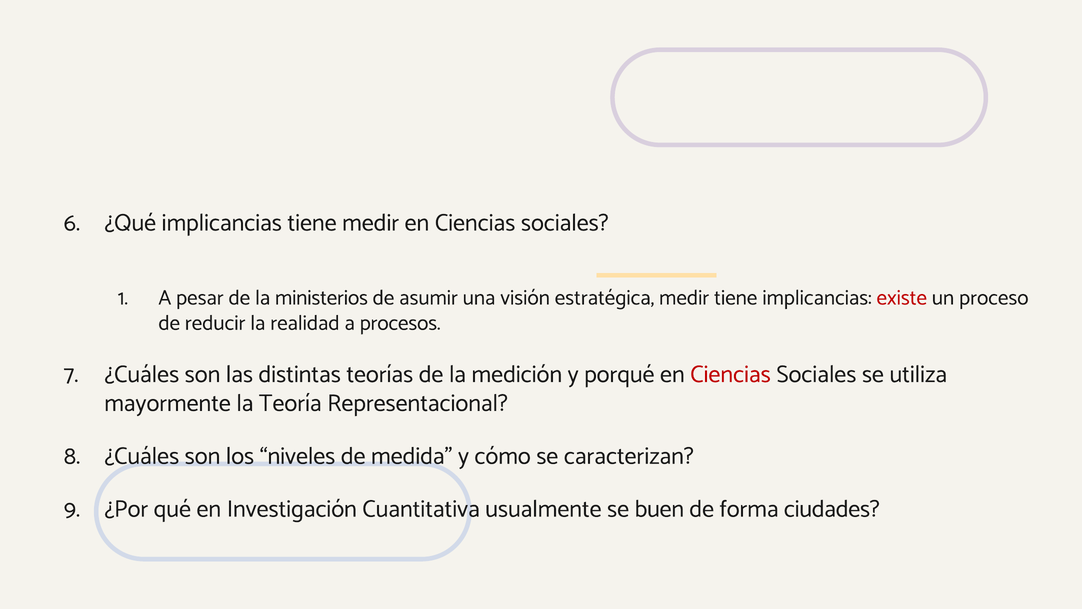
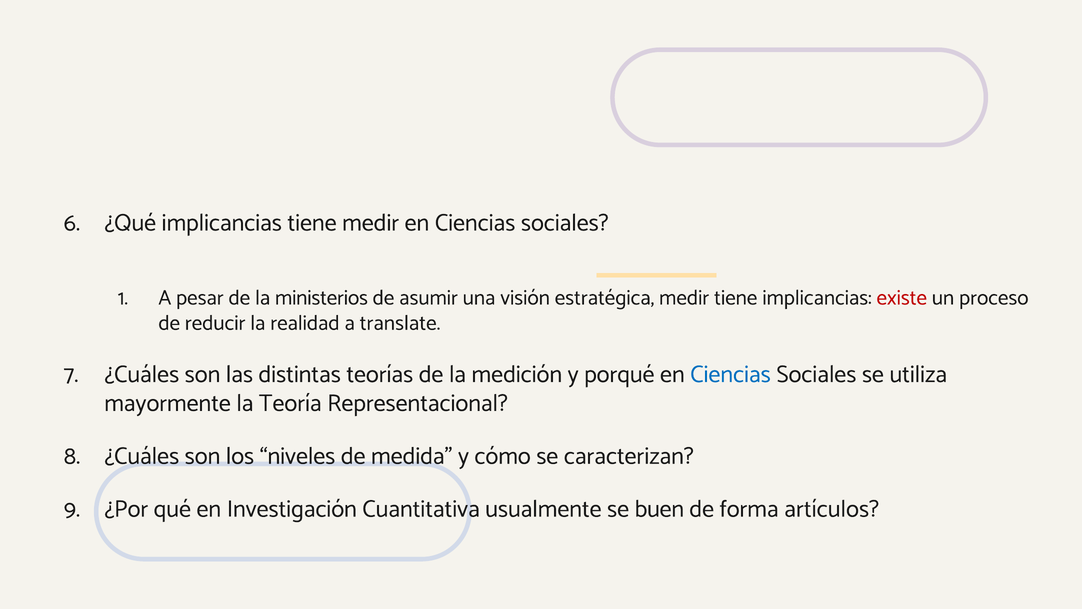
procesos: procesos -> translate (400, 323)
Ciencias colour: red -> blue (730, 374)
ciudades: ciudades -> artículos (832, 508)
